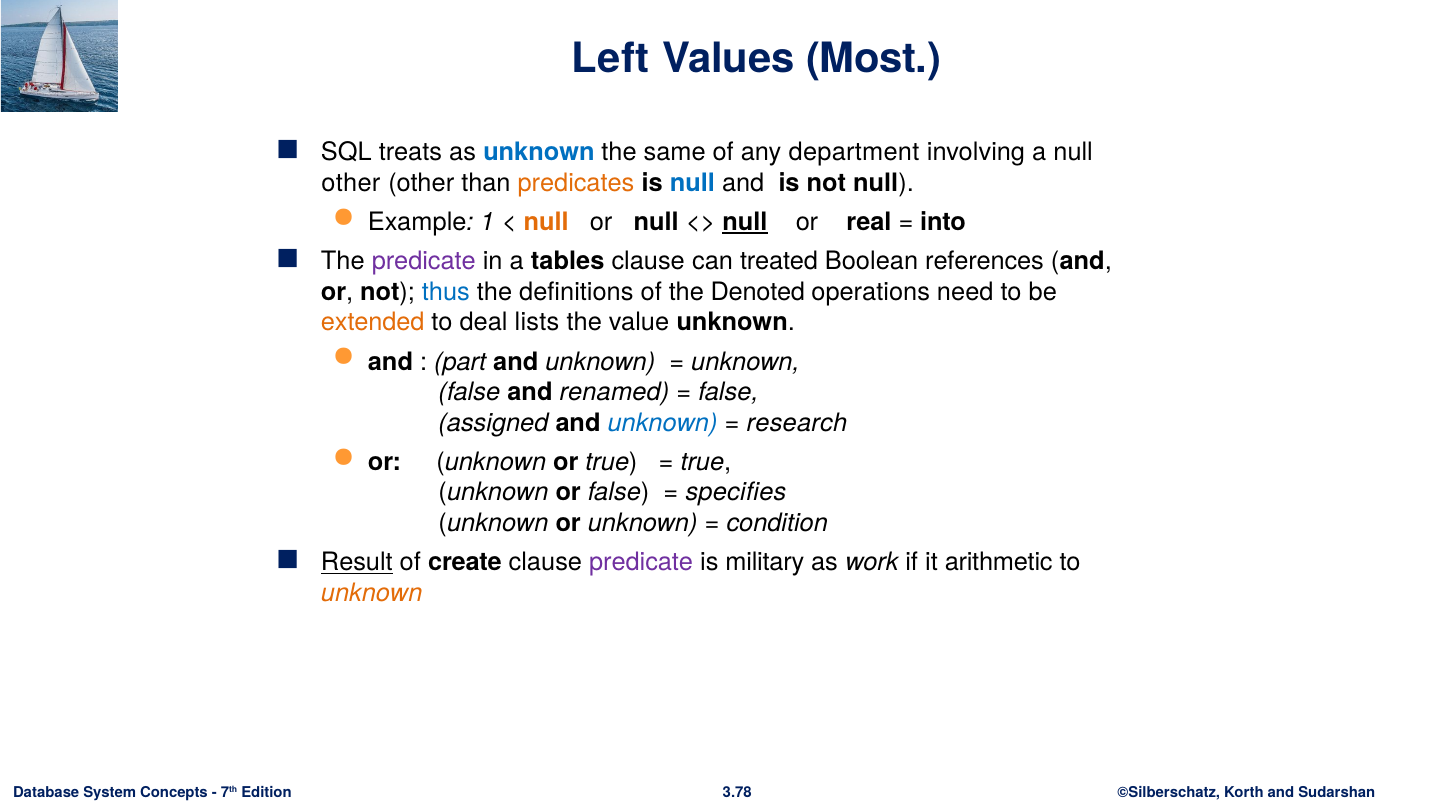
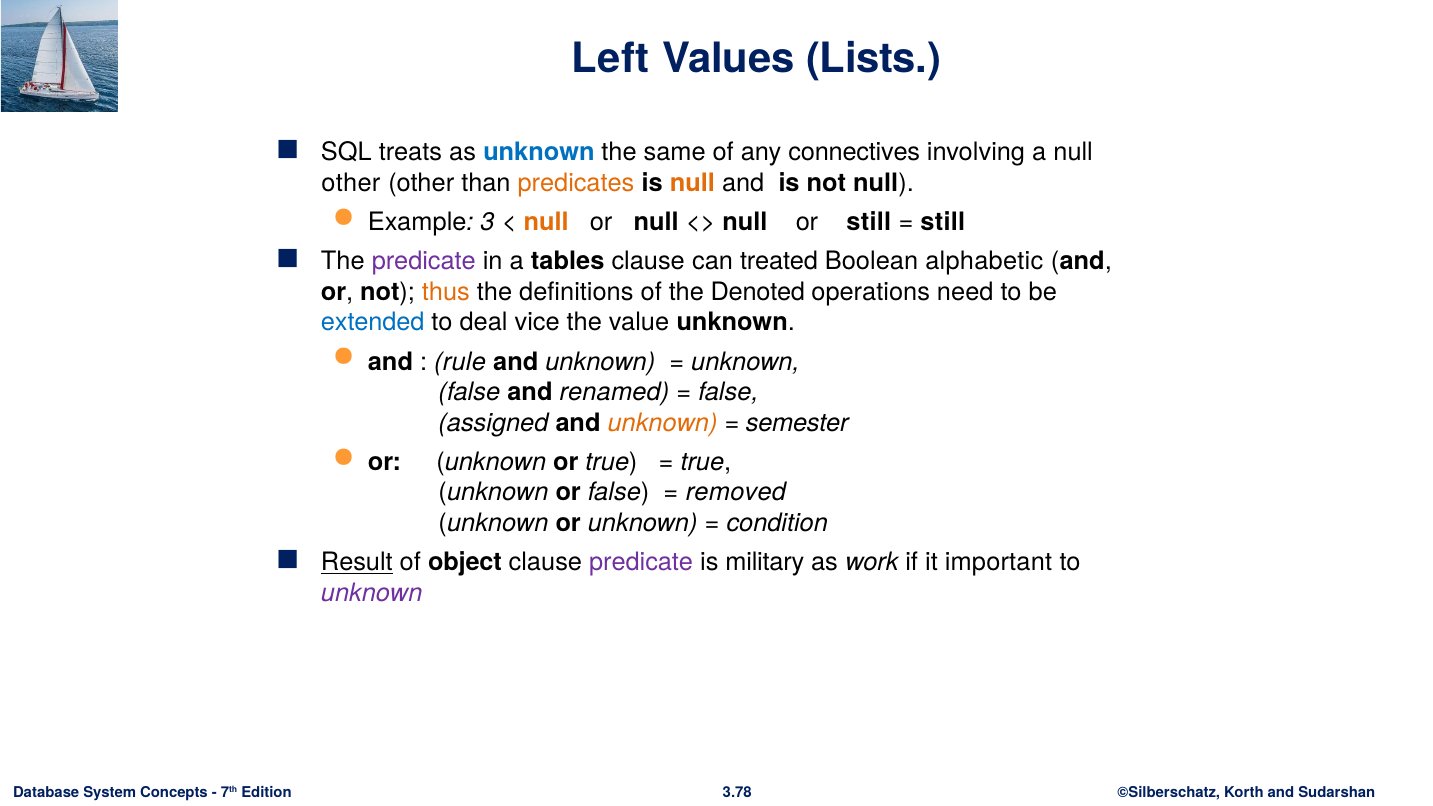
Most: Most -> Lists (874, 58)
department: department -> connectives (854, 152)
null colour: blue -> orange (692, 183)
1: 1 -> 3 (488, 222)
null underline: present -> none (745, 222)
or real: real -> still (869, 222)
into: into -> still (943, 222)
references: references -> alphabetic (984, 262)
thus colour: blue -> orange (446, 292)
extended colour: orange -> blue (373, 323)
lists: lists -> vice (537, 323)
part: part -> rule (460, 362)
unknown colour: blue -> orange (663, 423)
research: research -> semester (797, 423)
specifies: specifies -> removed (736, 493)
create: create -> object (465, 562)
arithmetic: arithmetic -> important (998, 562)
unknown colour: orange -> purple (372, 593)
